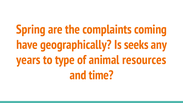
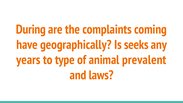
Spring: Spring -> During (31, 29)
resources: resources -> prevalent (144, 60)
time: time -> laws (101, 75)
